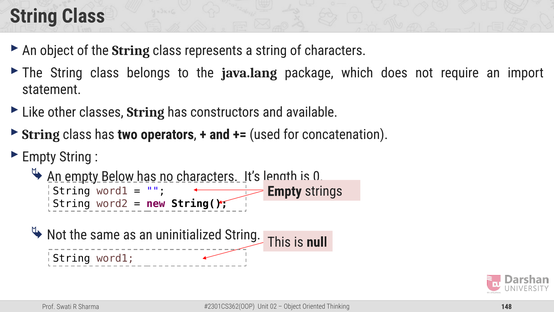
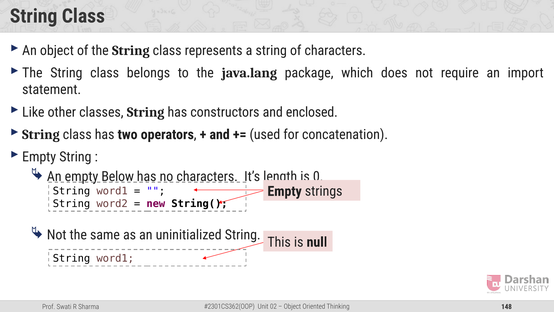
available: available -> enclosed (312, 112)
